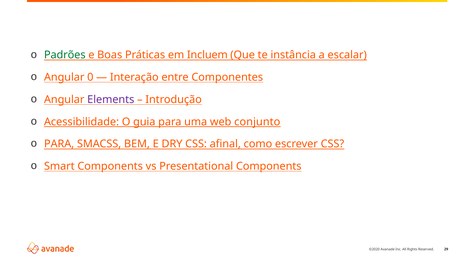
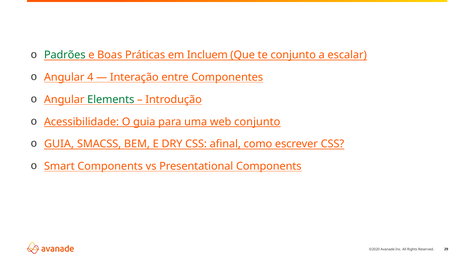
te instância: instância -> conjunto (293, 55)
0: 0 -> 4 (90, 77)
Elements colour: purple -> green (111, 100)
PARA: PARA -> GUIA (59, 144)
